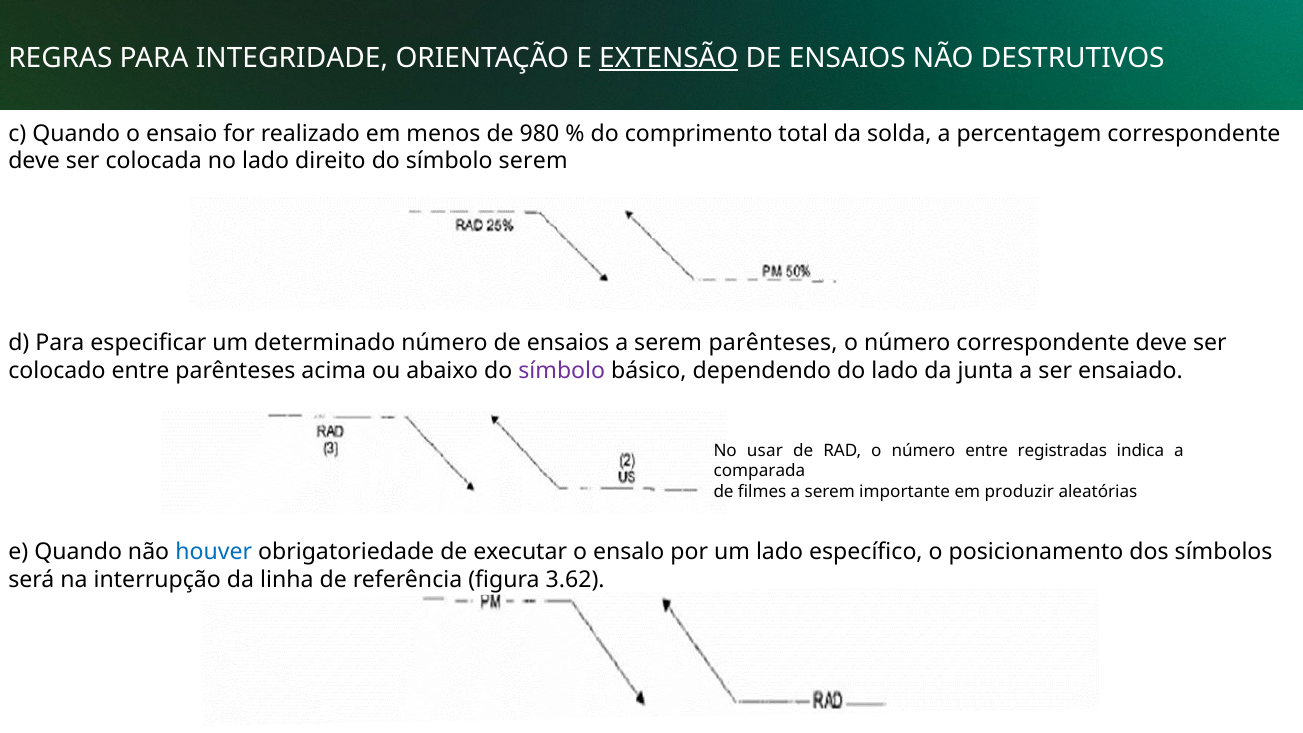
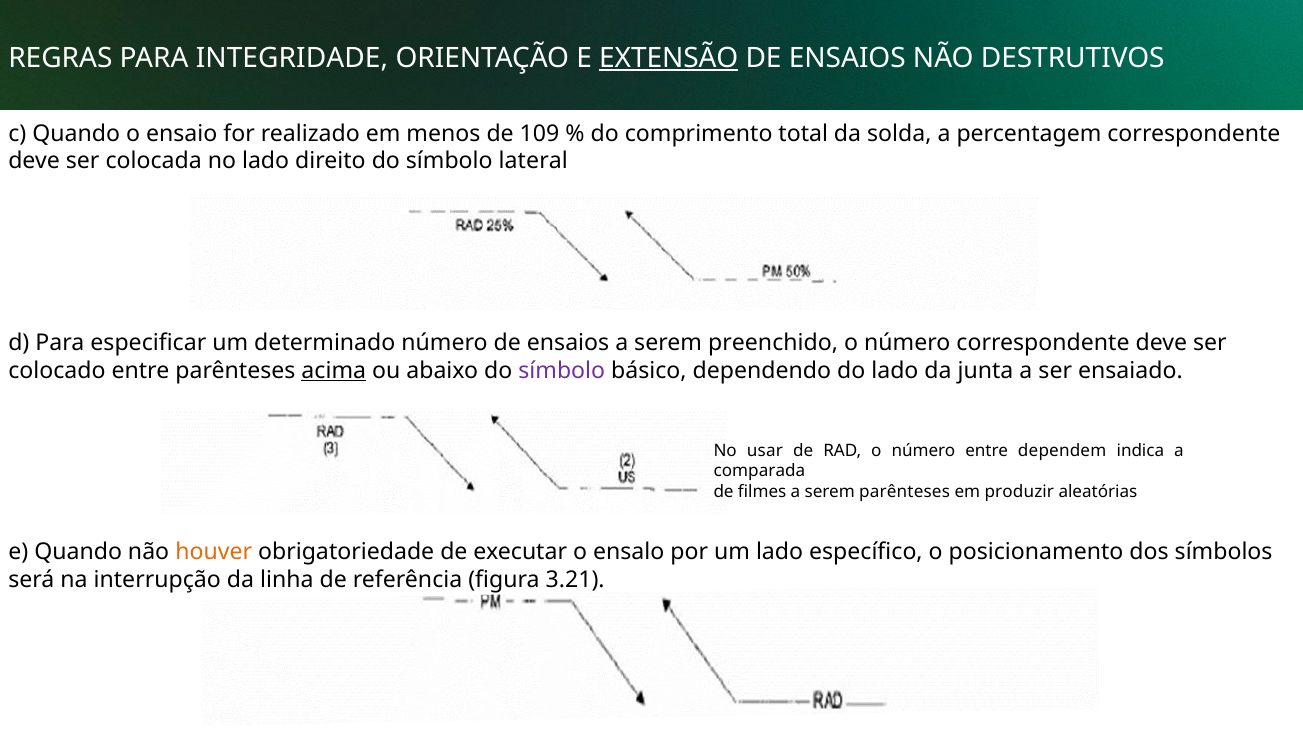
980: 980 -> 109 (540, 133)
símbolo serem: serem -> lateral (533, 161)
serem parênteses: parênteses -> preenchido (773, 343)
acima underline: none -> present (334, 371)
registradas: registradas -> dependem (1062, 451)
serem importante: importante -> parênteses (905, 492)
houver colour: blue -> orange (214, 552)
3.62: 3.62 -> 3.21 (575, 580)
